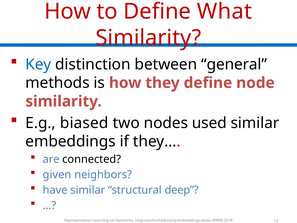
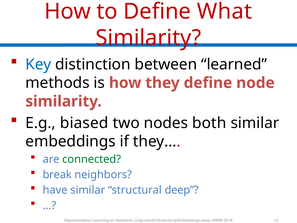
general: general -> learned (234, 64)
used: used -> both (209, 123)
connected colour: black -> green (92, 159)
given: given -> break (57, 174)
